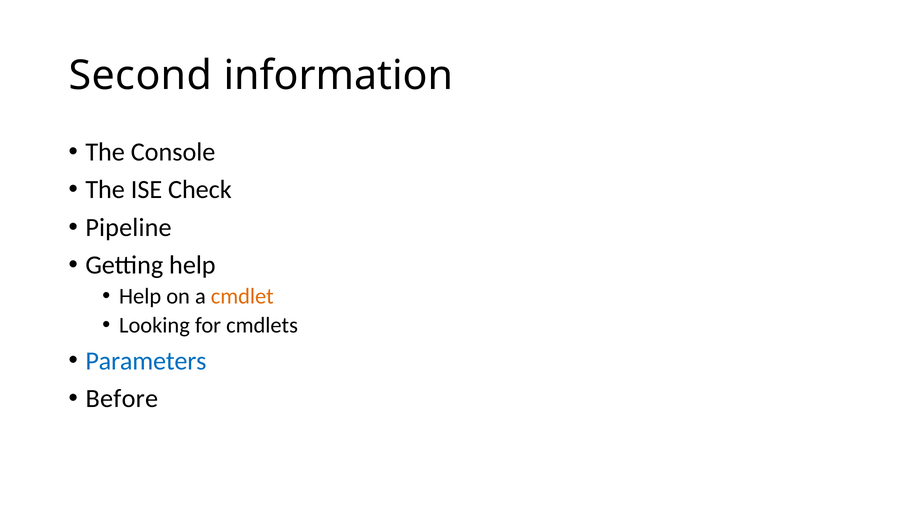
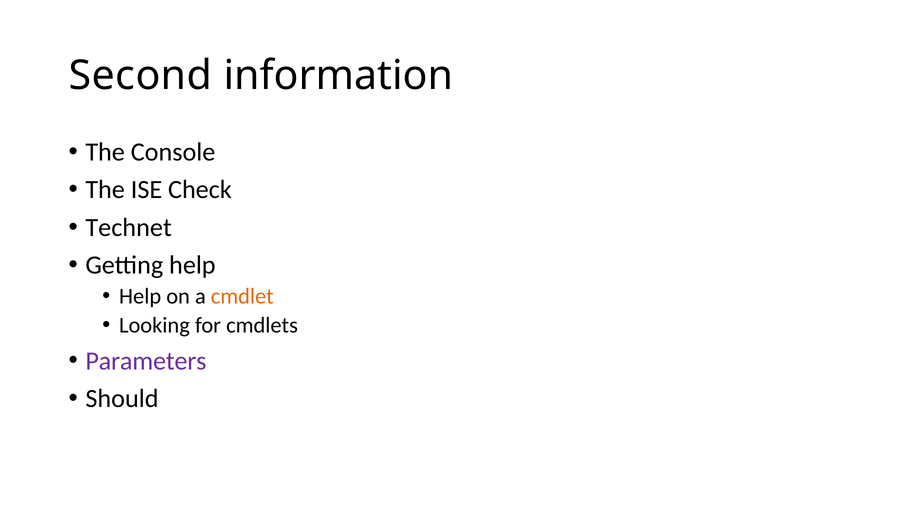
Pipeline: Pipeline -> Technet (129, 227)
Parameters colour: blue -> purple (146, 361)
Before: Before -> Should (122, 398)
